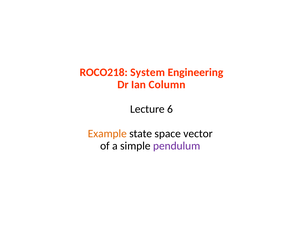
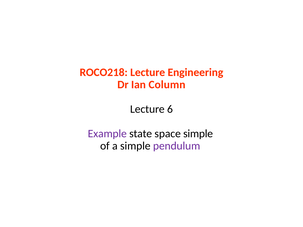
ROCO218 System: System -> Lecture (148, 72)
Example colour: orange -> purple (107, 134)
space vector: vector -> simple (198, 134)
